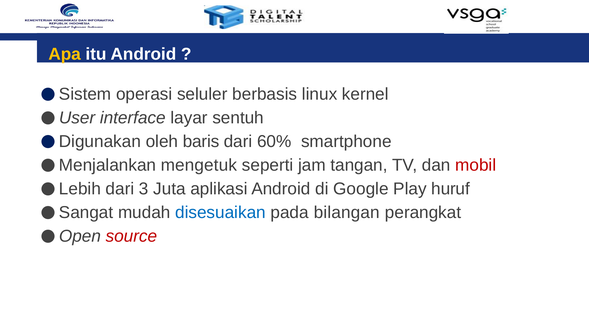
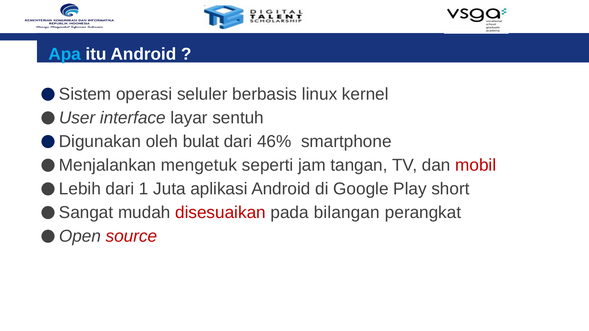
Apa colour: yellow -> light blue (65, 54)
baris: baris -> bulat (201, 142)
60%: 60% -> 46% (274, 142)
3: 3 -> 1 (144, 189)
huruf: huruf -> short (450, 189)
disesuaikan colour: blue -> red (220, 213)
